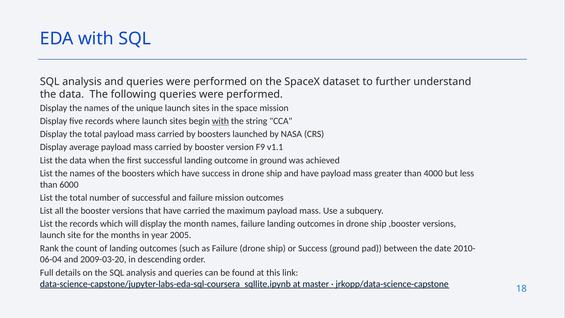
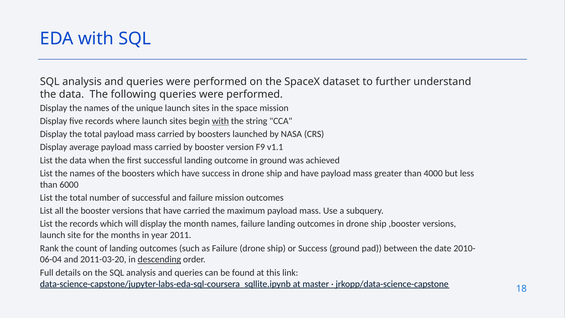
2005: 2005 -> 2011 (181, 235)
2009-03-20: 2009-03-20 -> 2011-03-20 (103, 259)
descending underline: none -> present (159, 259)
